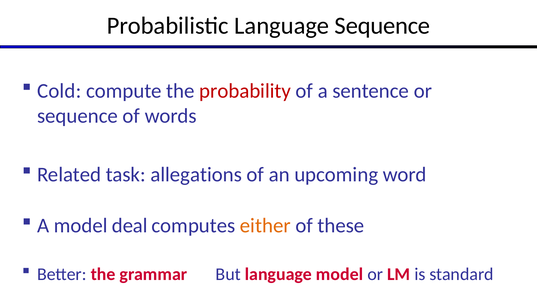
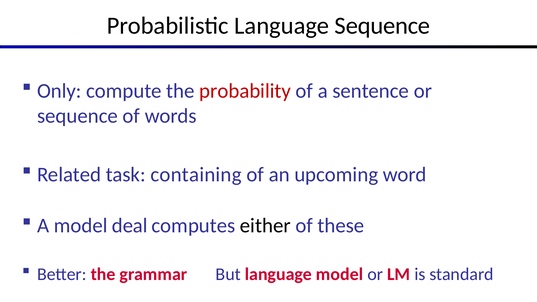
Cold: Cold -> Only (59, 91)
allegations: allegations -> containing (196, 175)
either colour: orange -> black (265, 226)
